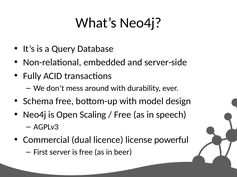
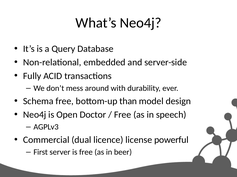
bottom-up with: with -> than (128, 101)
Scaling: Scaling -> Doctor (93, 115)
